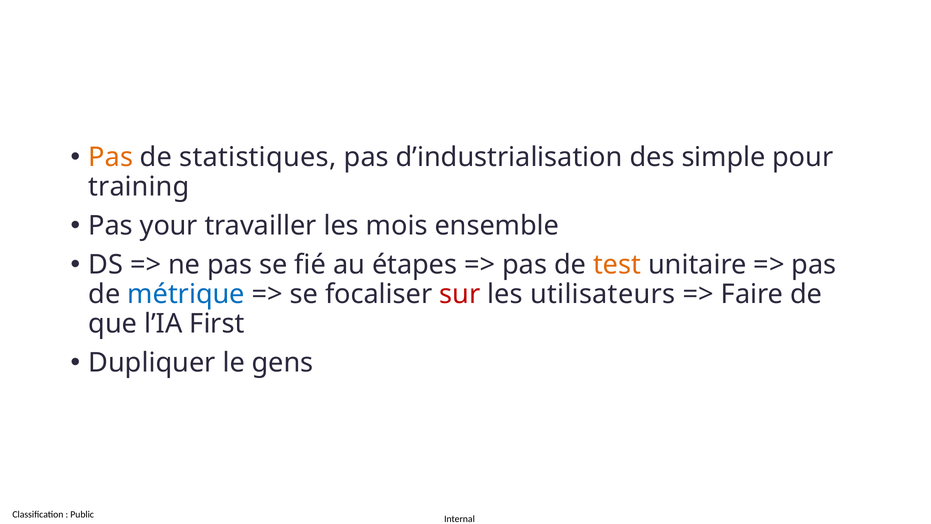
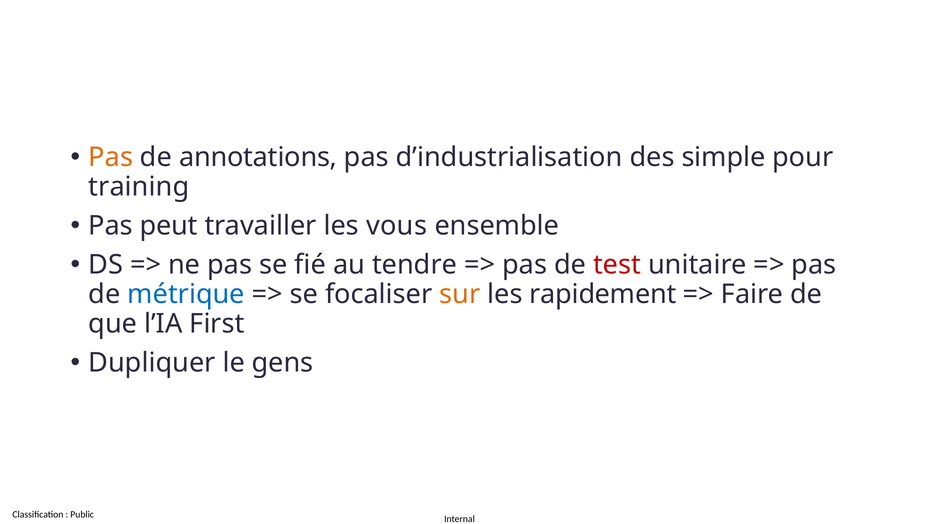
statistiques: statistiques -> annotations (258, 157)
your: your -> peut (169, 226)
mois: mois -> vous (397, 226)
étapes: étapes -> tendre (415, 265)
test colour: orange -> red (617, 265)
sur colour: red -> orange (460, 294)
utilisateurs: utilisateurs -> rapidement (603, 294)
